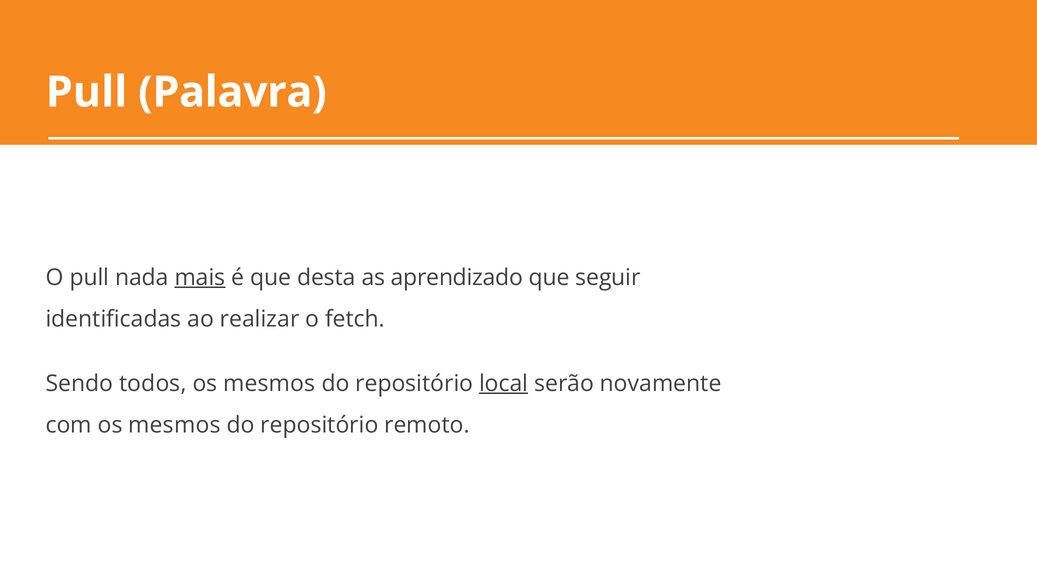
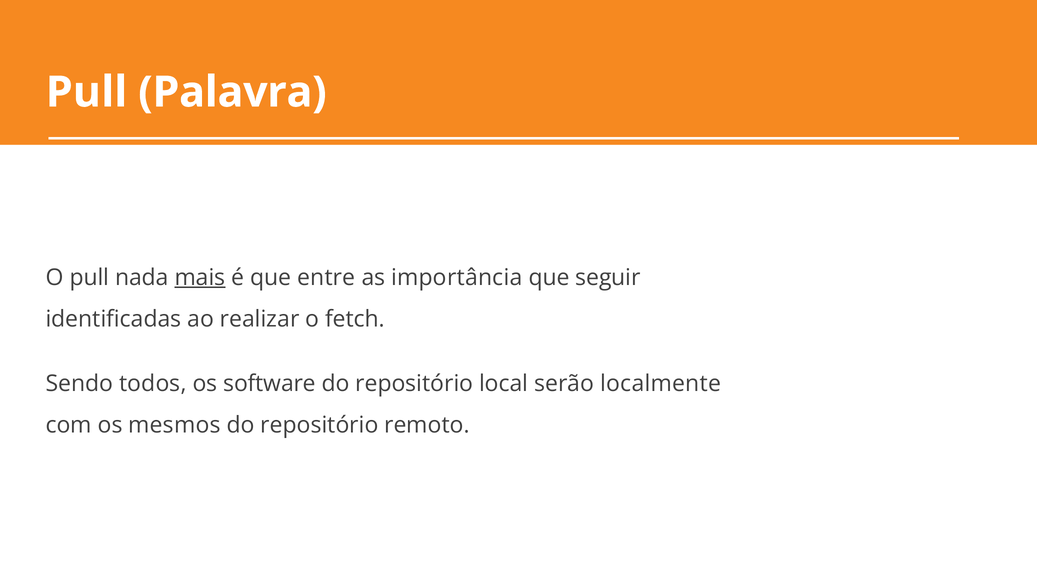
desta: desta -> entre (326, 277)
aprendizado: aprendizado -> importância (457, 277)
mesmos: mesmos -> software (270, 383)
local underline: present -> none (504, 383)
novamente: novamente -> localmente (661, 383)
